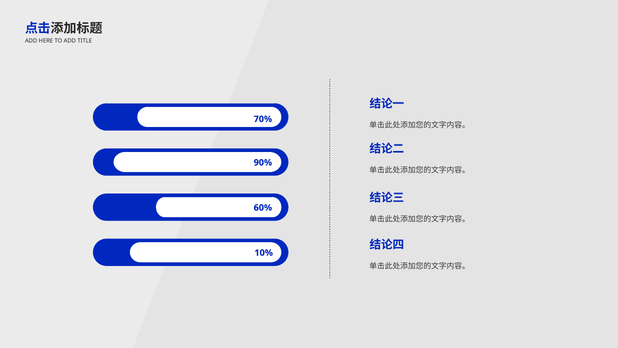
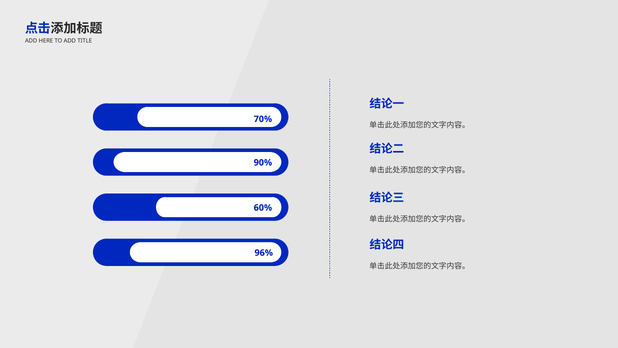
10%: 10% -> 96% (264, 253)
